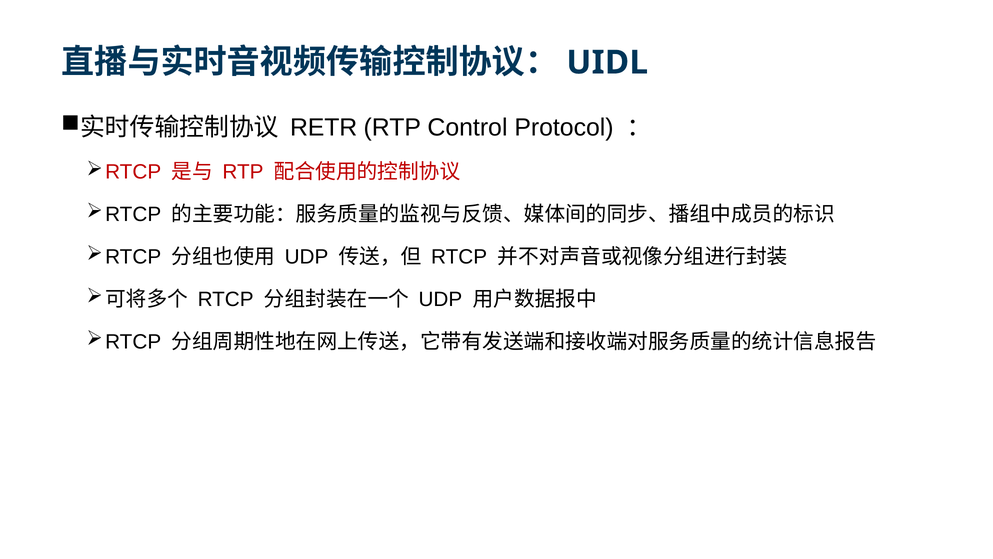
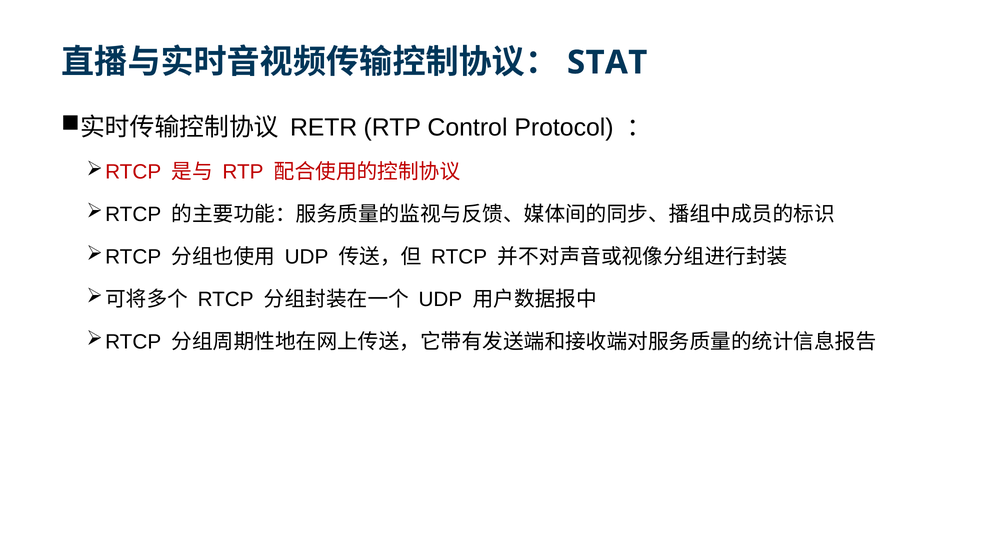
UIDL: UIDL -> STAT (607, 62)
